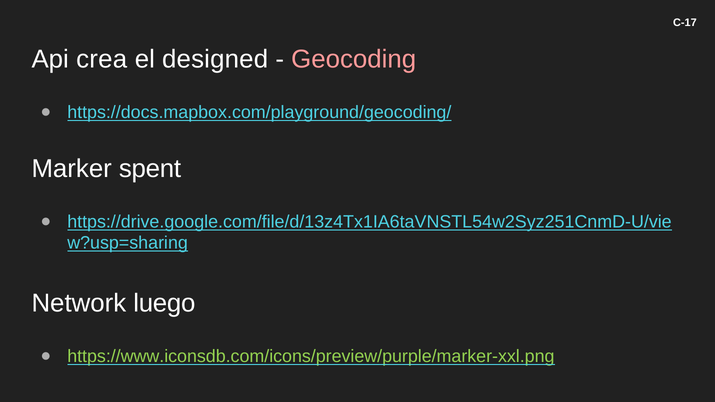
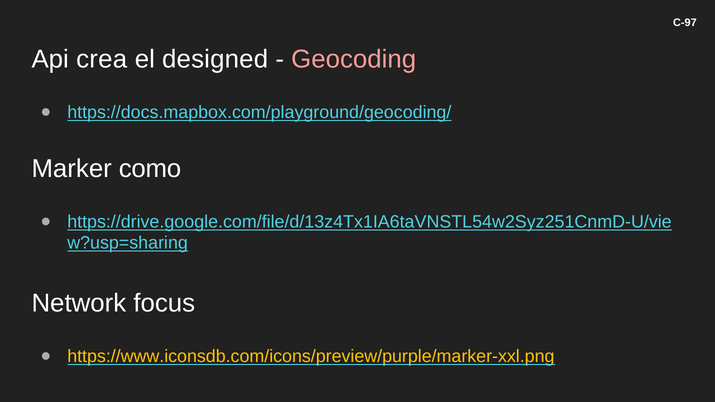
C-17: C-17 -> C-97 (685, 23)
spent: spent -> como (150, 169)
luego: luego -> focus (164, 303)
https://www.iconsdb.com/icons/preview/purple/marker-xxl.png colour: light green -> yellow (311, 357)
